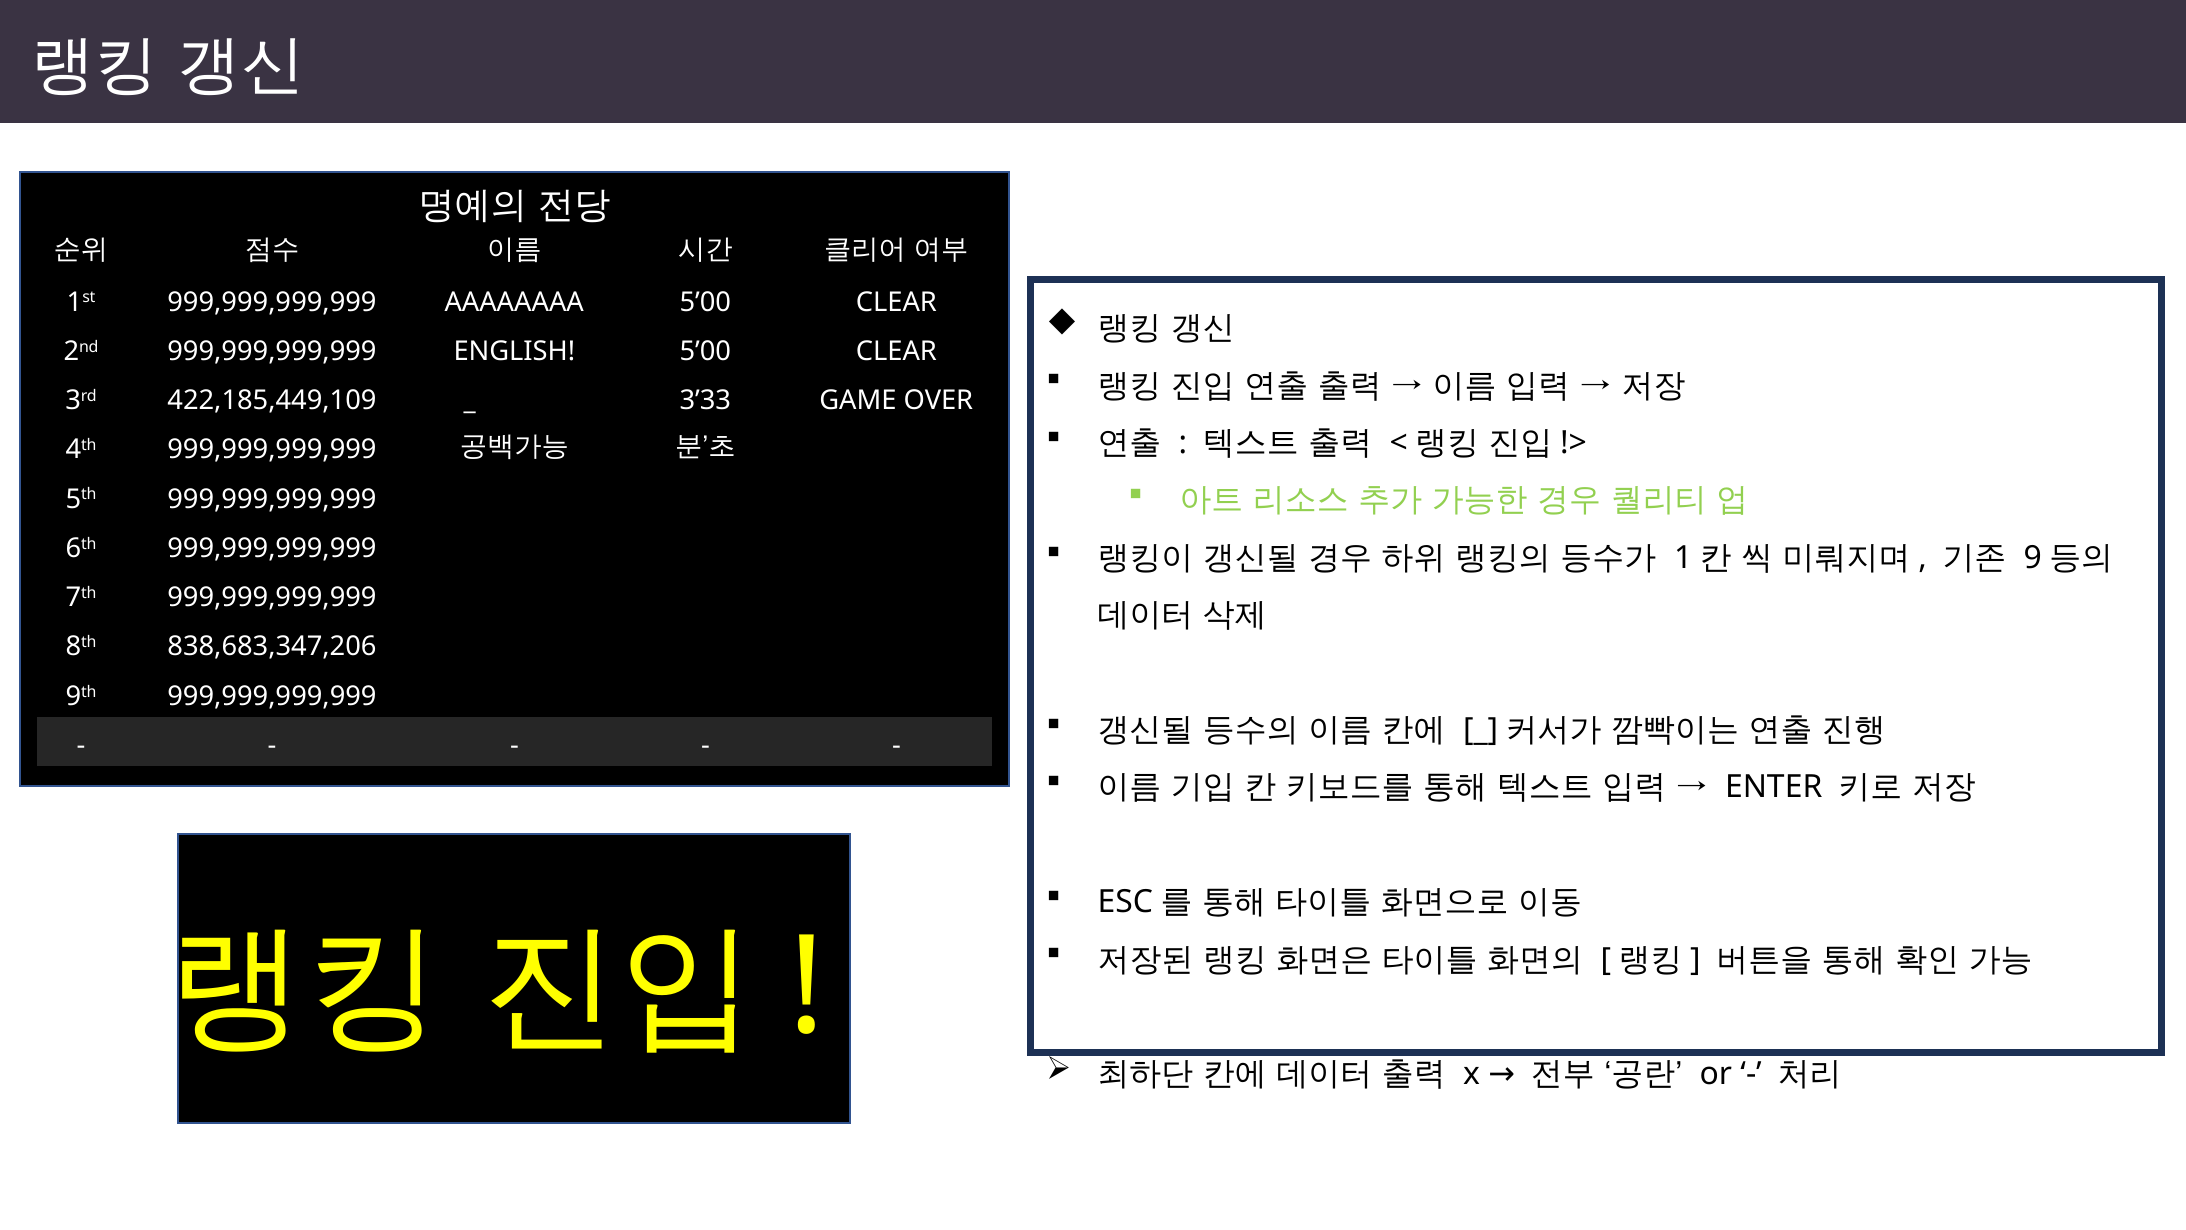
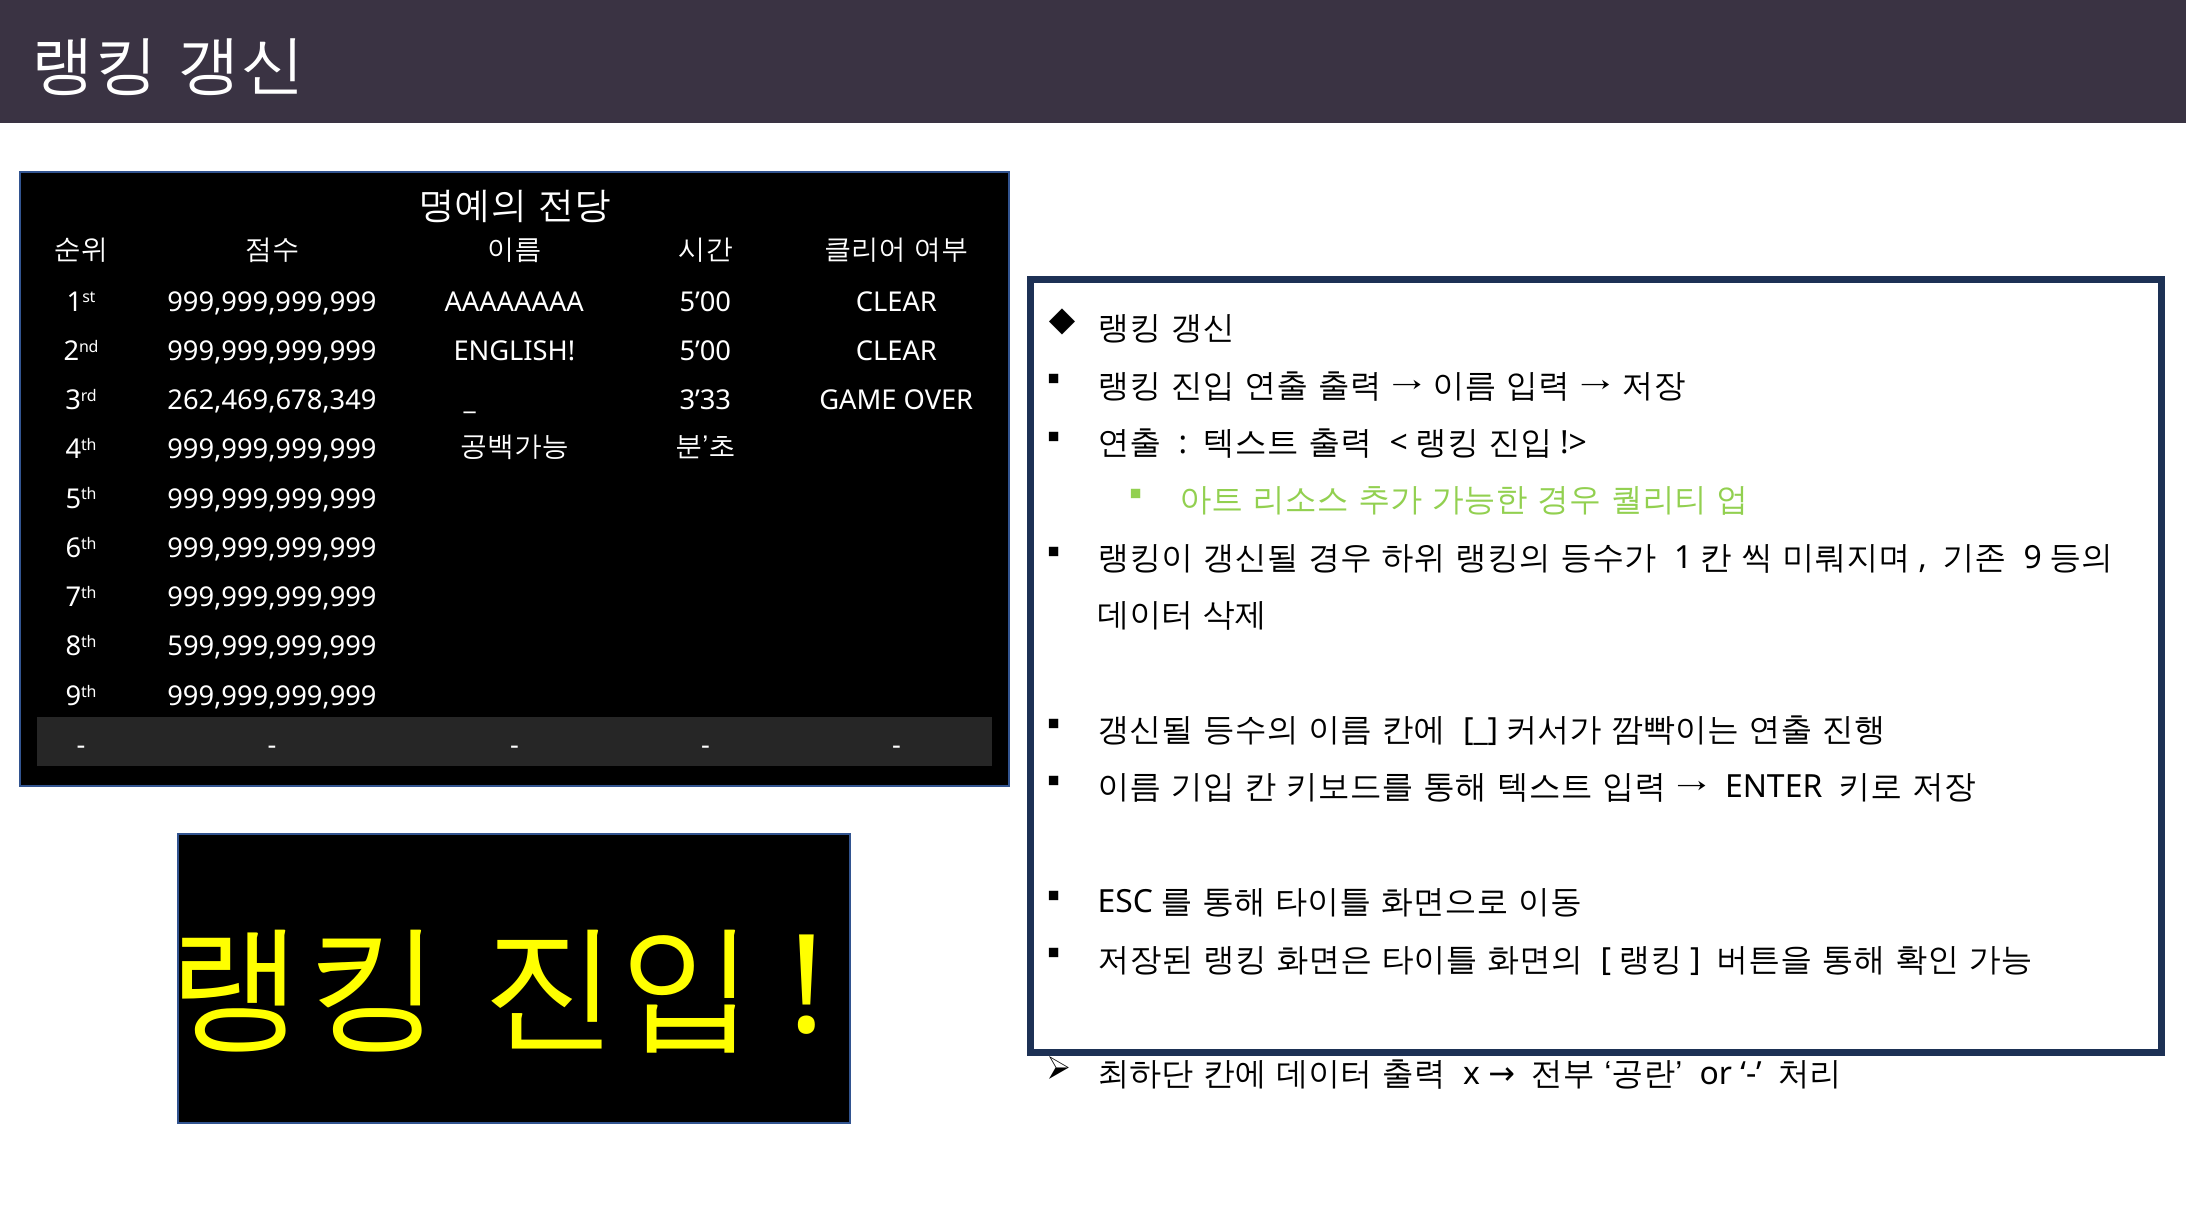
422,185,449,109: 422,185,449,109 -> 262,469,678,349 (272, 400)
838,683,347,206: 838,683,347,206 -> 599,999,999,999 (272, 647)
